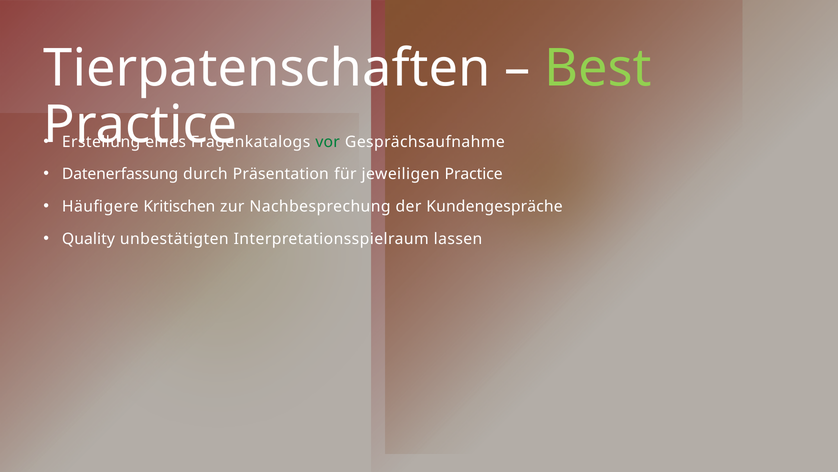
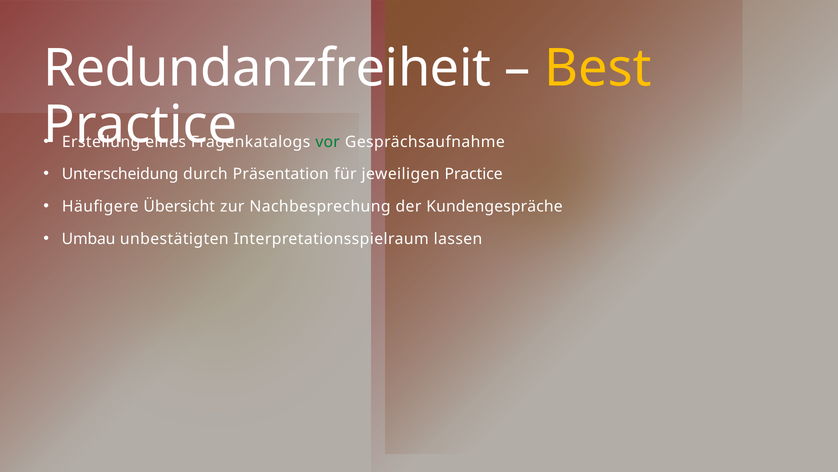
Tierpatenschaften: Tierpatenschaften -> Redundanzfreiheit (267, 68)
Best colour: light green -> yellow (598, 68)
Datenerfassung: Datenerfassung -> Unterscheidung (120, 174)
Kritischen: Kritischen -> Übersicht (179, 206)
Quality: Quality -> Umbau (89, 238)
